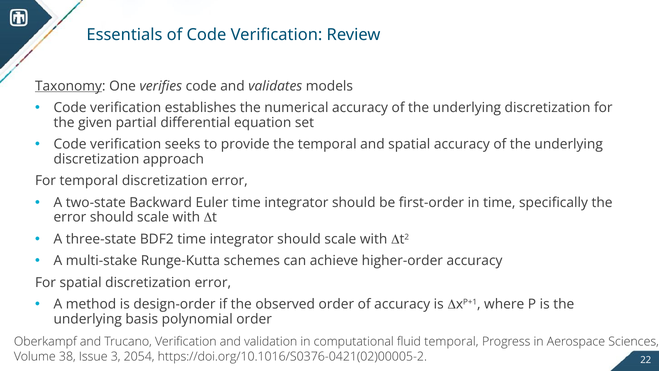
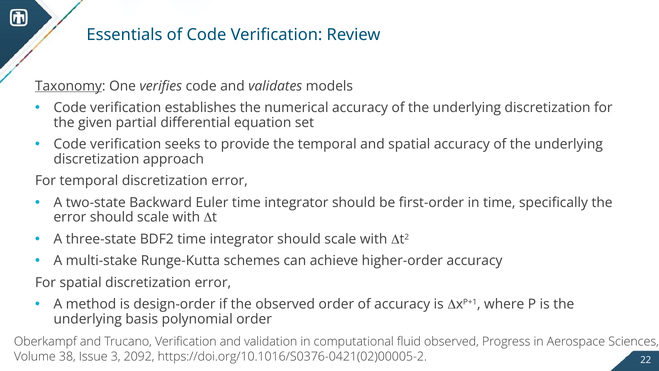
fluid temporal: temporal -> observed (451, 342)
2054: 2054 -> 2092 (139, 356)
